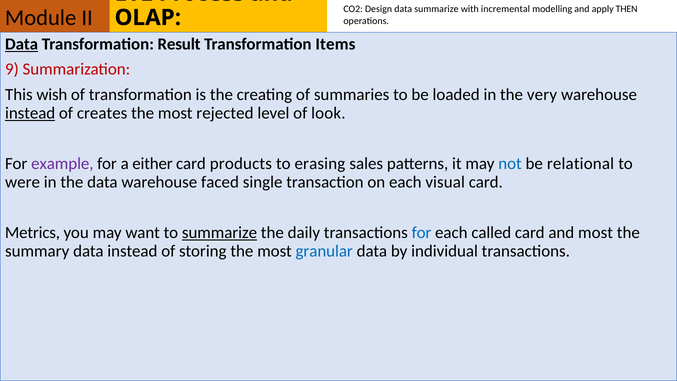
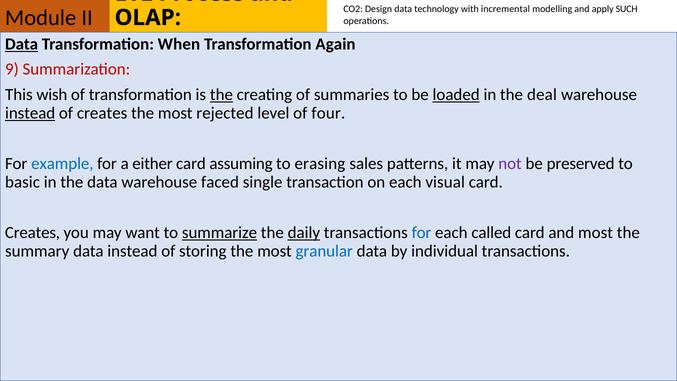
data summarize: summarize -> technology (436, 9)
THEN: THEN -> SUCH (627, 9)
Result: Result -> When (179, 44)
Items: Items -> Again (335, 44)
the underline: none -> present (221, 95)
loaded underline: none -> present (456, 95)
very: very -> deal (542, 95)
look: look -> four (328, 113)
example colour: purple -> blue (62, 164)
products: products -> assuming (241, 164)
not colour: blue -> purple (510, 164)
relational: relational -> preserved (581, 164)
were: were -> basic (23, 182)
Metrics: Metrics -> Creates (32, 233)
daily underline: none -> present (304, 233)
